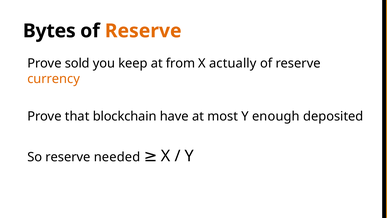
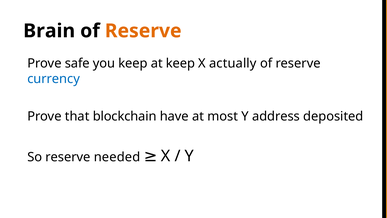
Bytes: Bytes -> Brain (49, 31)
sold: sold -> safe (77, 63)
at from: from -> keep (180, 63)
currency colour: orange -> blue (54, 79)
enough: enough -> address (276, 116)
